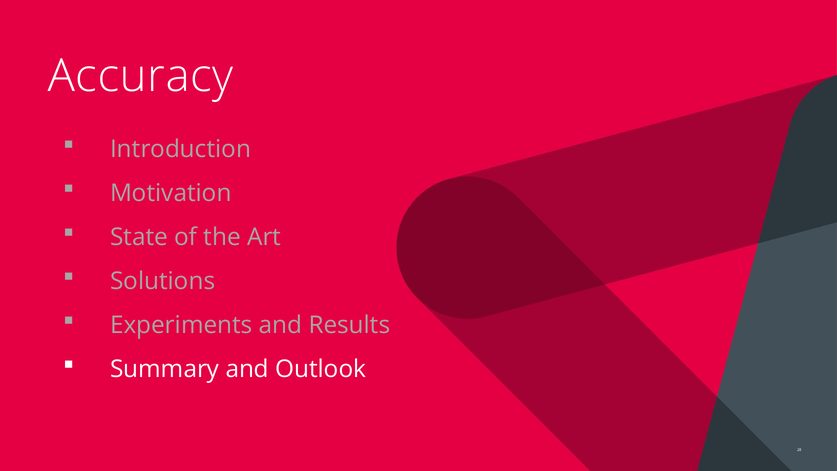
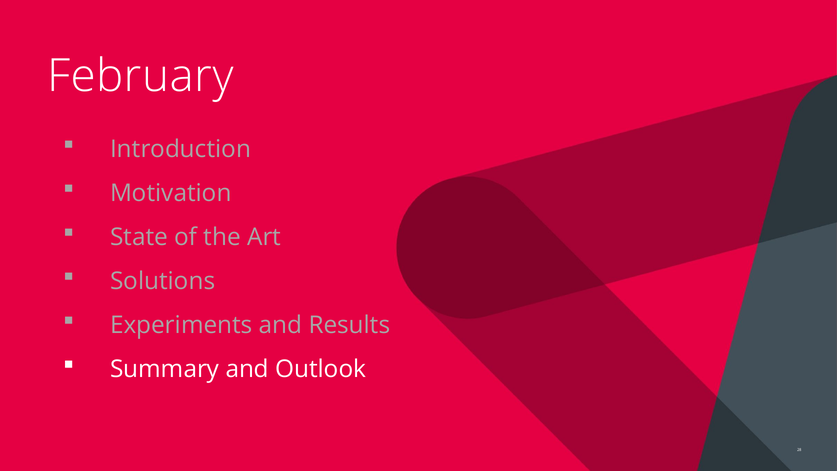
Accuracy: Accuracy -> February (140, 76)
